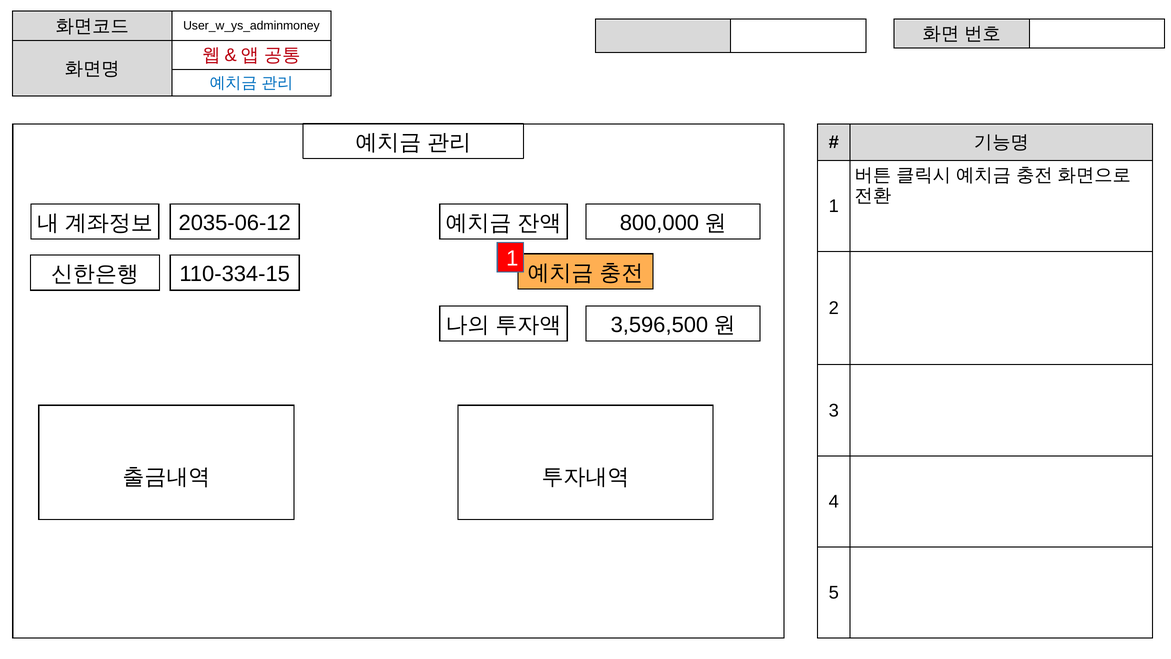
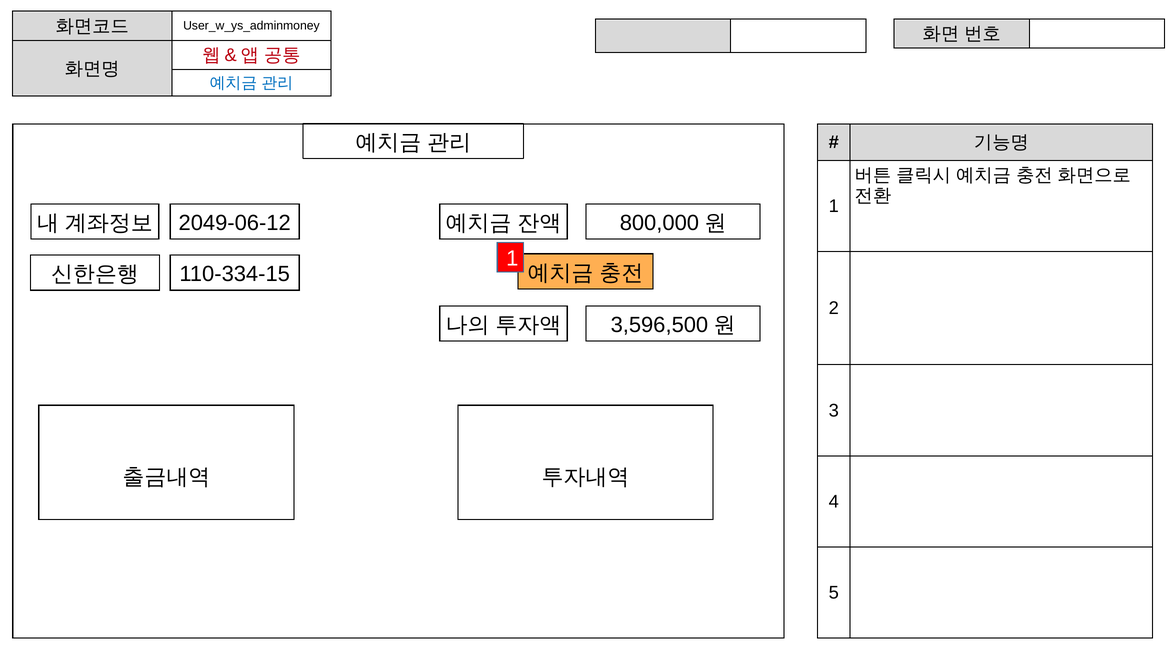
2035-06-12: 2035-06-12 -> 2049-06-12 (235, 223)
